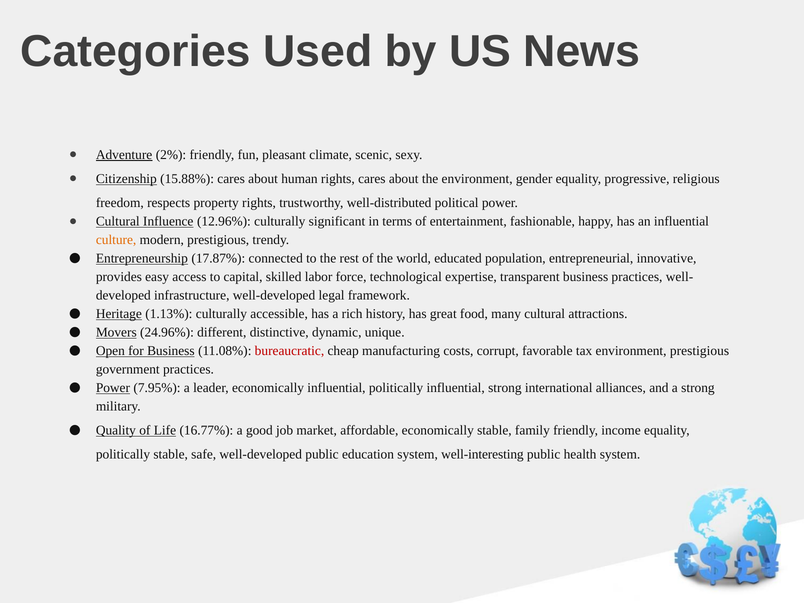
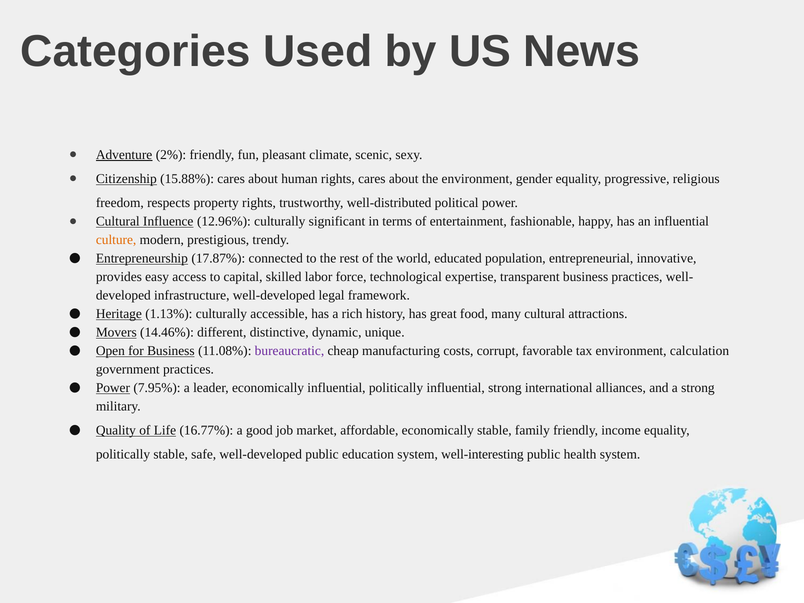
24.96%: 24.96% -> 14.46% (167, 332)
bureaucratic colour: red -> purple (289, 351)
environment prestigious: prestigious -> calculation (700, 351)
